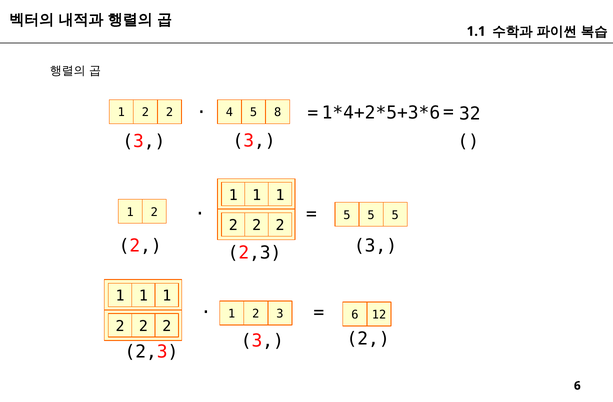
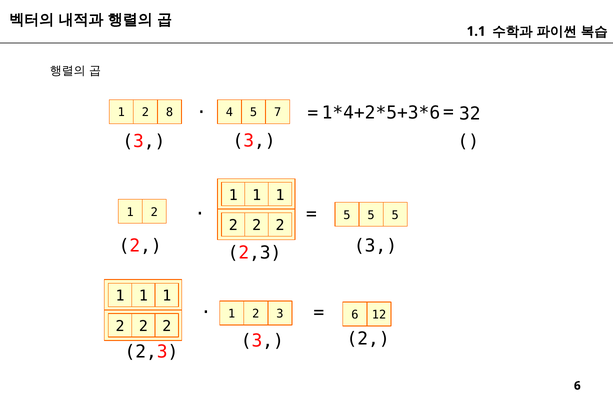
2: 2 -> 8 (170, 113)
8: 8 -> 7 (278, 113)
